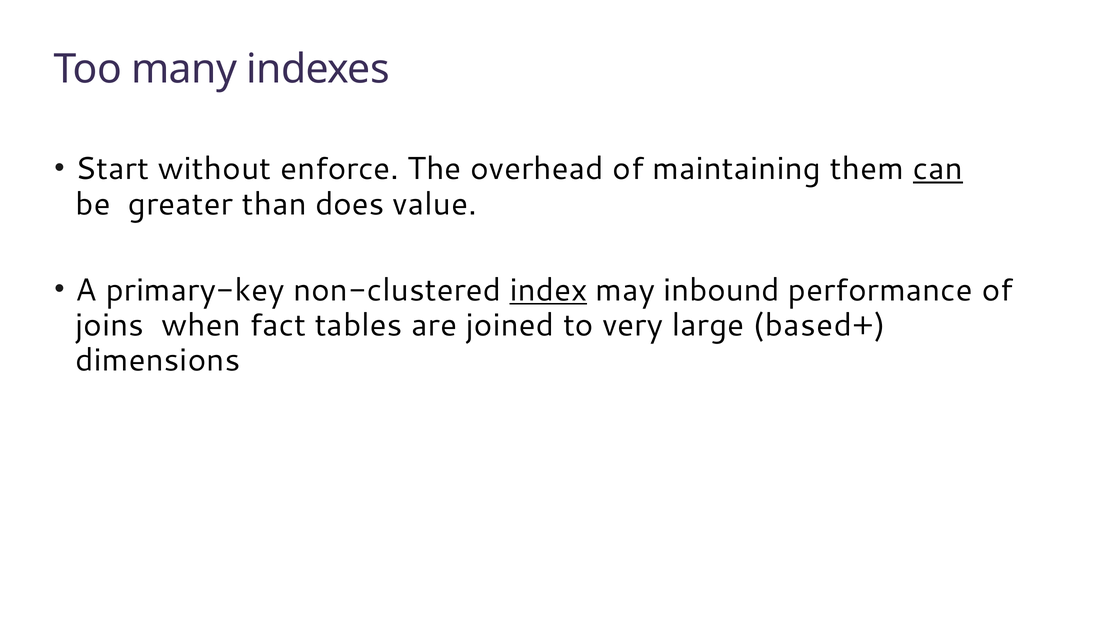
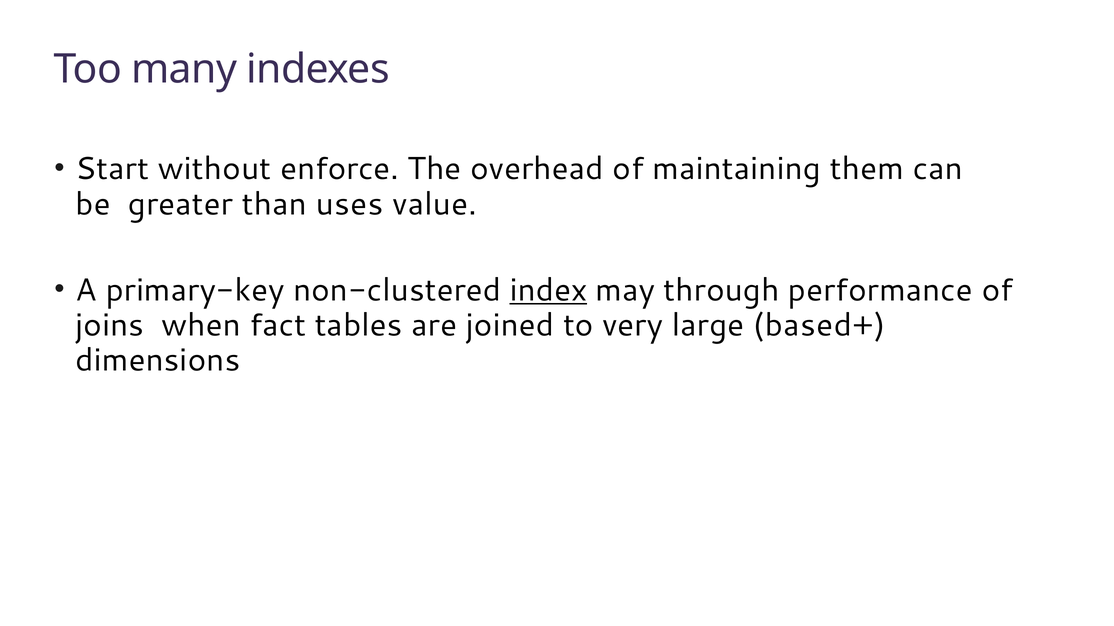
can underline: present -> none (938, 169)
does: does -> uses (349, 204)
inbound: inbound -> through (721, 290)
